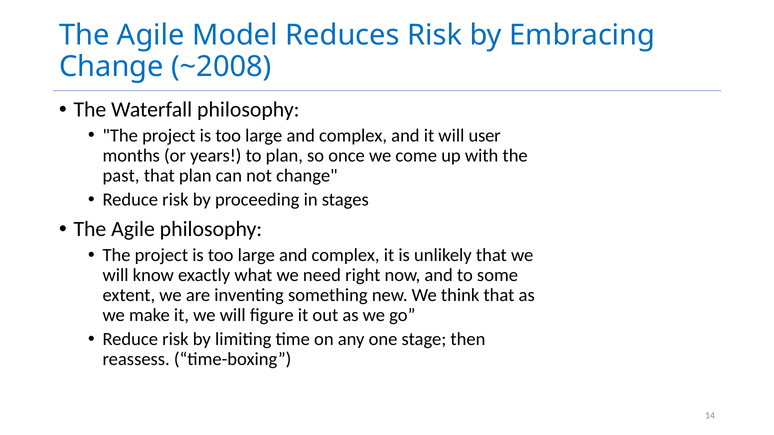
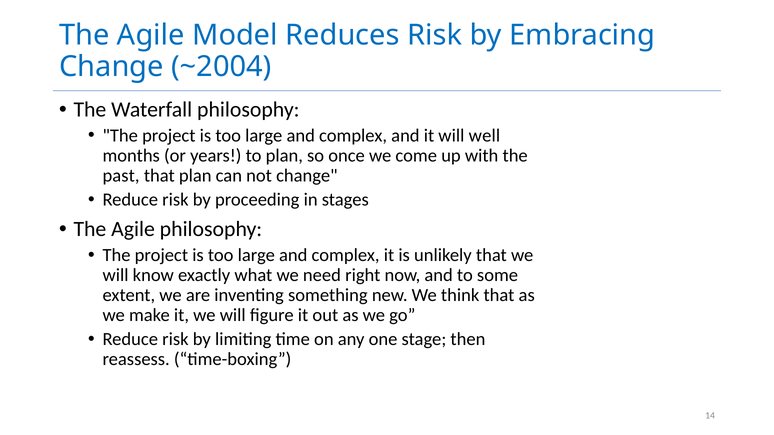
~2008: ~2008 -> ~2004 (221, 67)
user: user -> well (484, 136)
